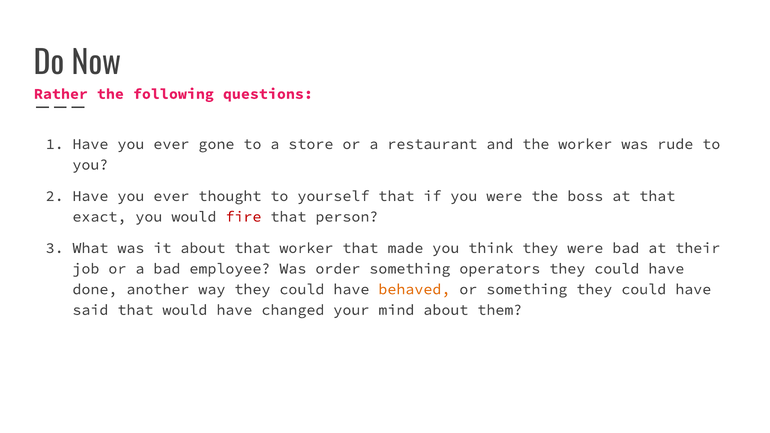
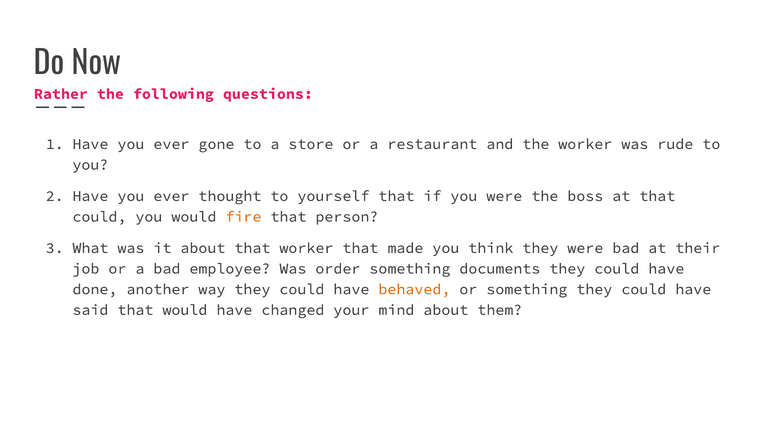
exact: exact -> could (99, 217)
fire colour: red -> orange (243, 217)
operators: operators -> documents (500, 269)
